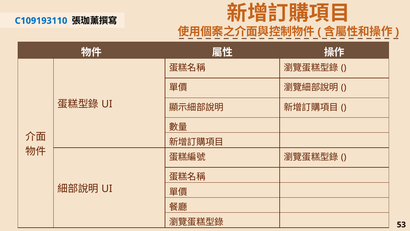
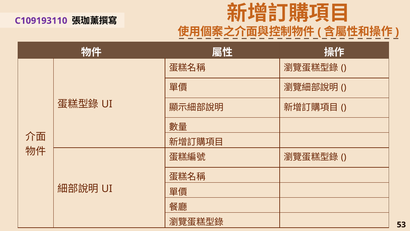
C109193110 colour: blue -> purple (41, 21)
